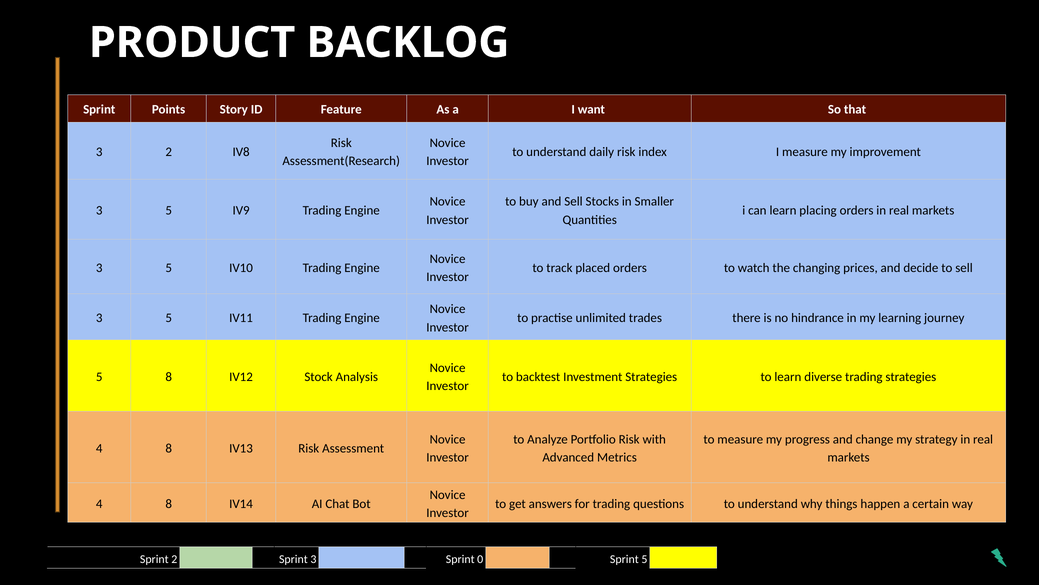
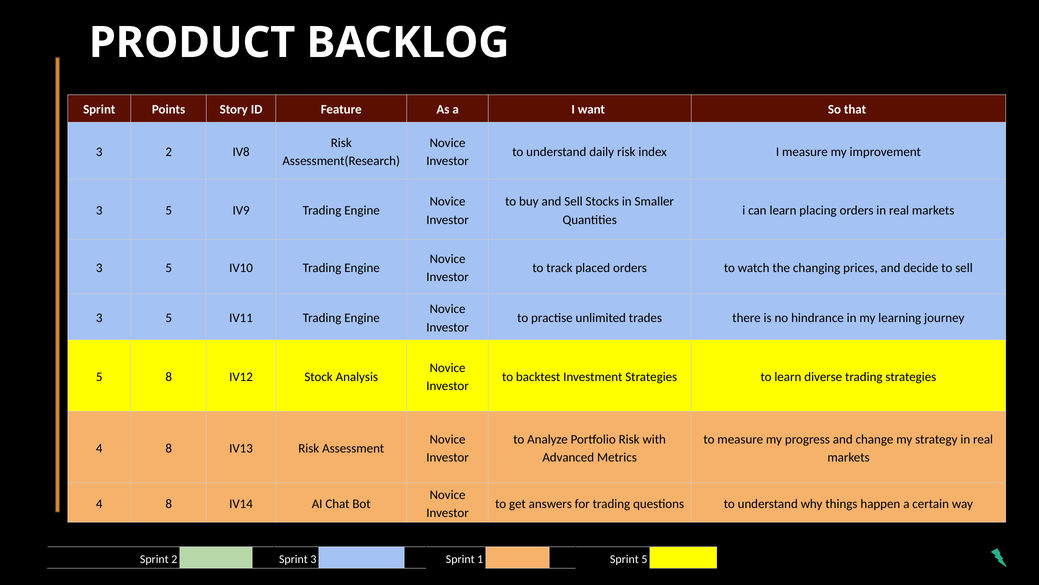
0: 0 -> 1 (480, 559)
